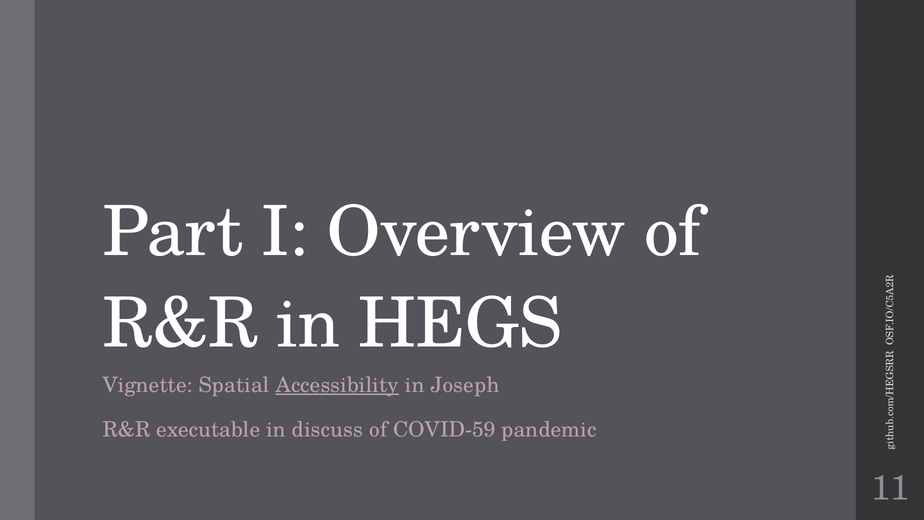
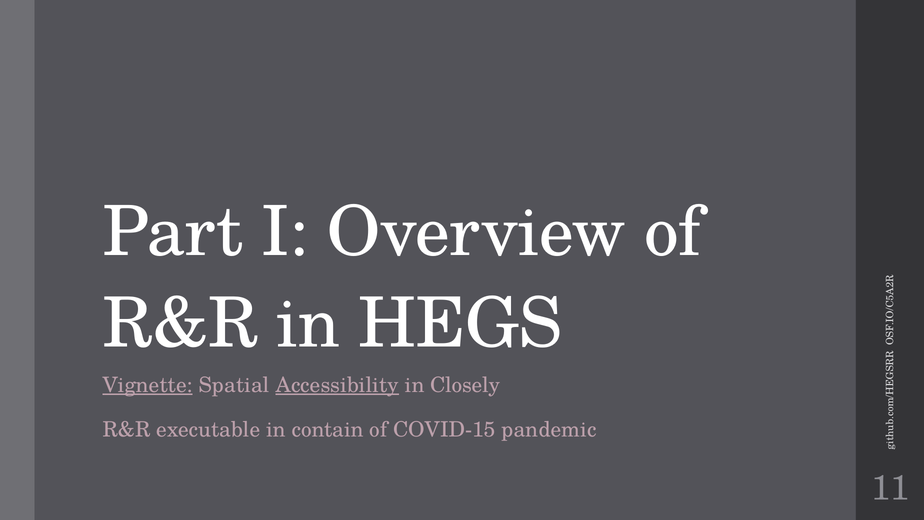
Vignette underline: none -> present (148, 385)
Joseph: Joseph -> Closely (465, 385)
discuss: discuss -> contain (328, 429)
COVID-59: COVID-59 -> COVID-15 (444, 429)
